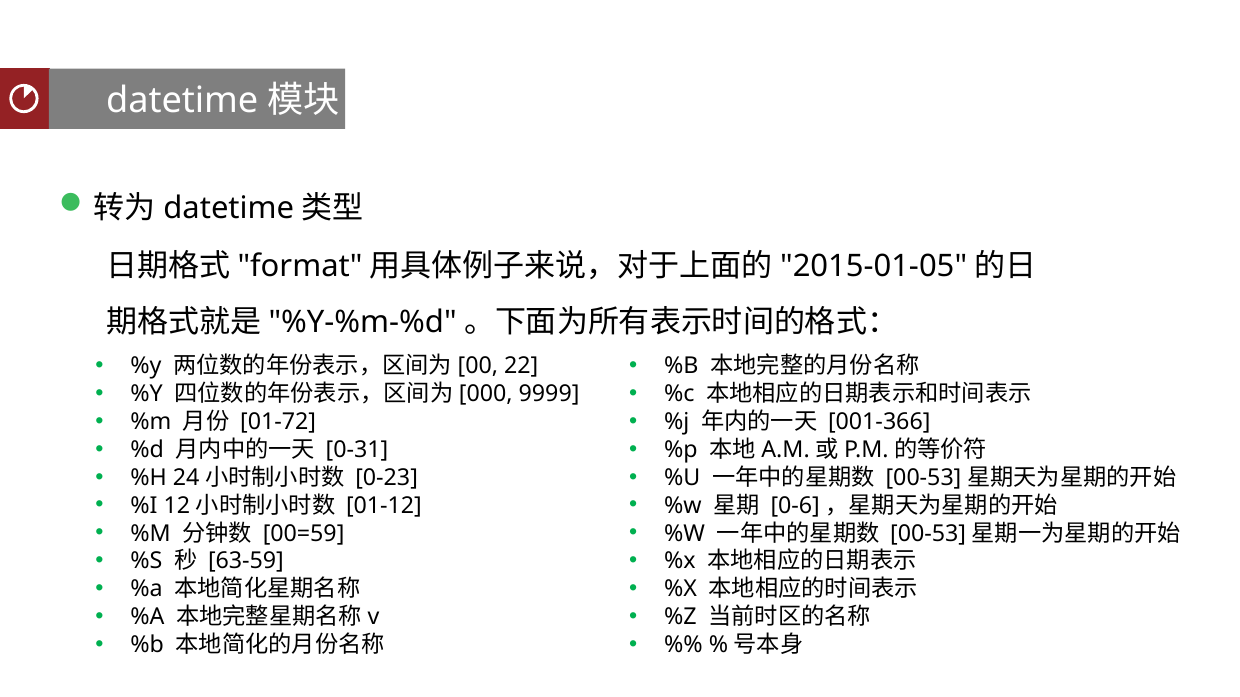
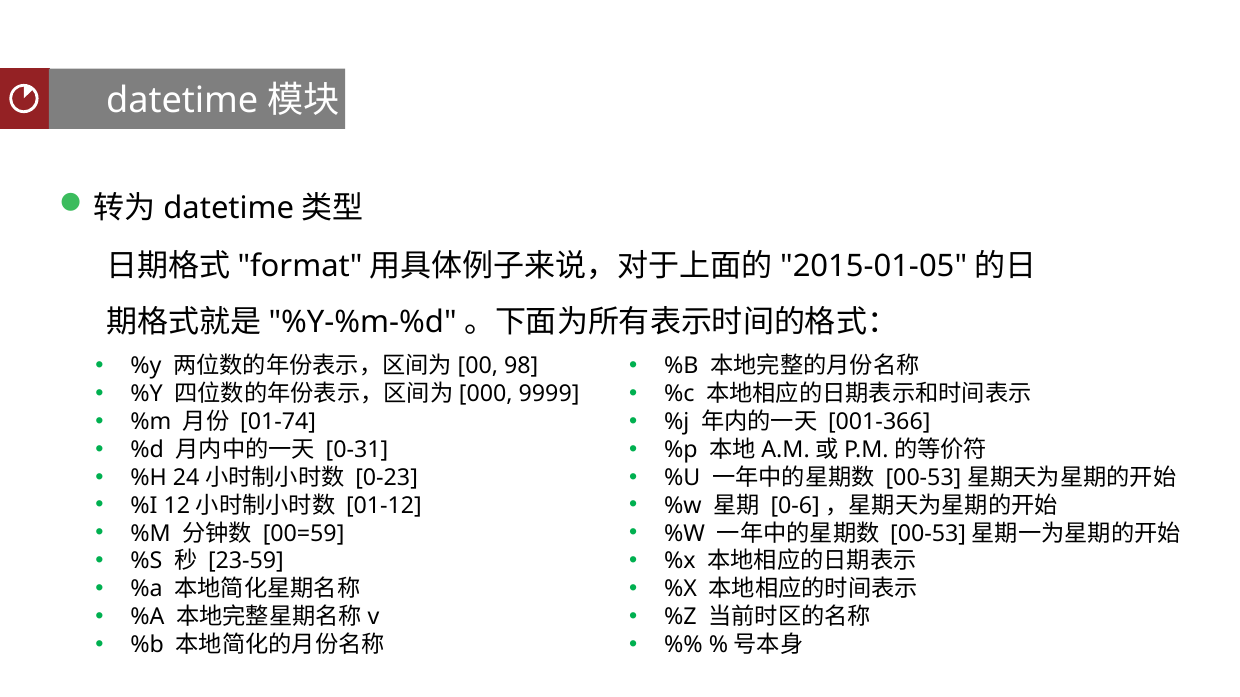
22: 22 -> 98 (521, 366)
01-72: 01-72 -> 01-74 (278, 422)
63-59: 63-59 -> 23-59 (246, 562)
